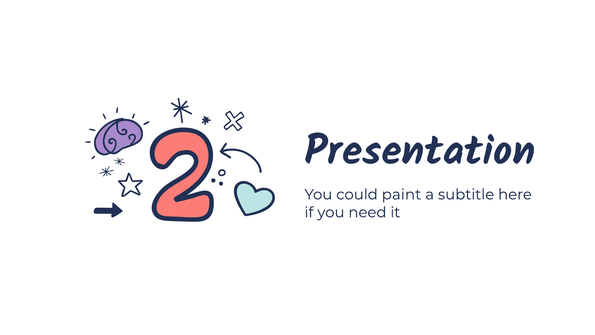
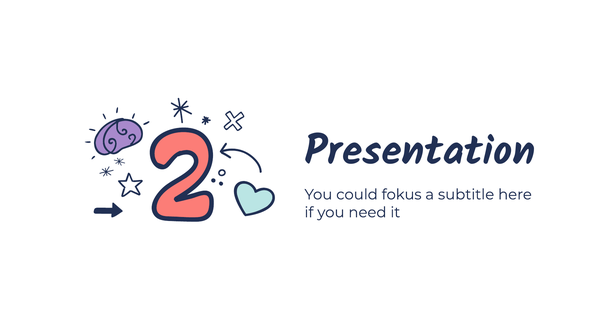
paint: paint -> fokus (402, 194)
